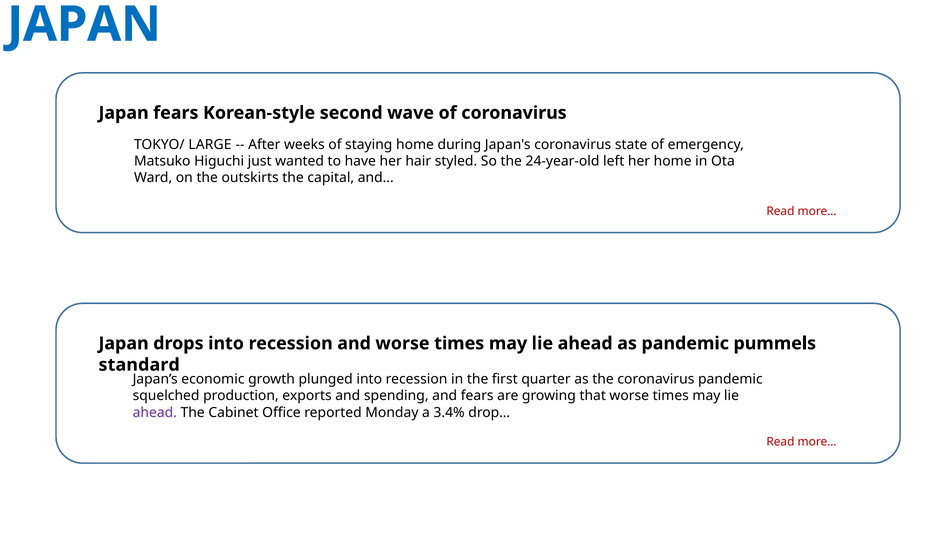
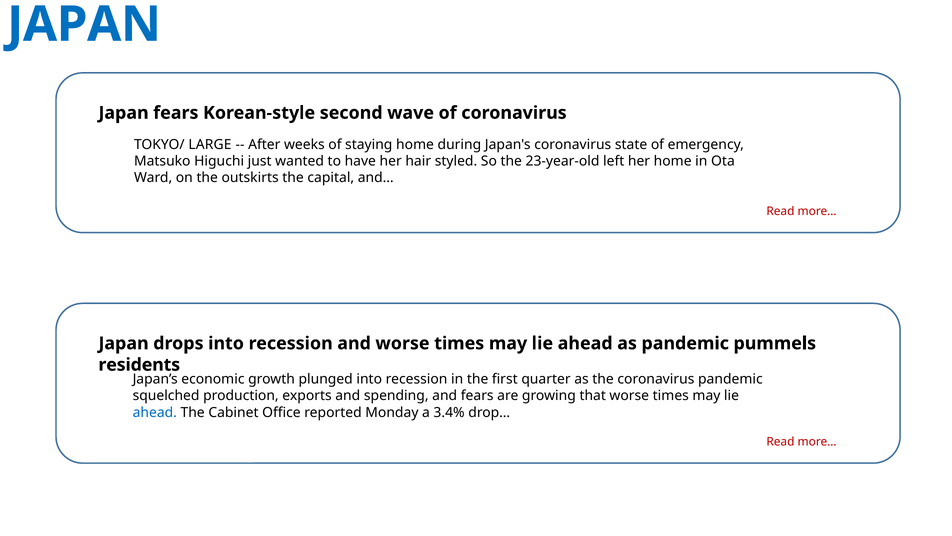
24-year-old: 24-year-old -> 23-year-old (563, 161)
standard: standard -> residents (139, 364)
ahead colour: purple -> blue (155, 412)
